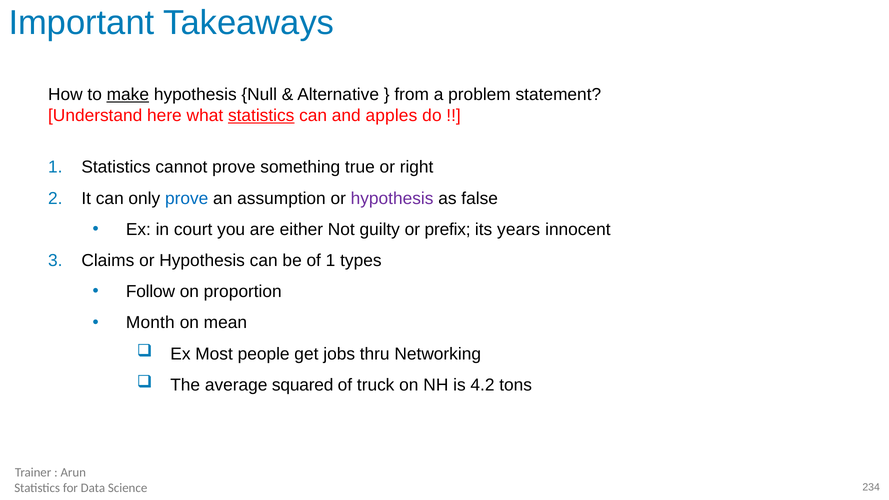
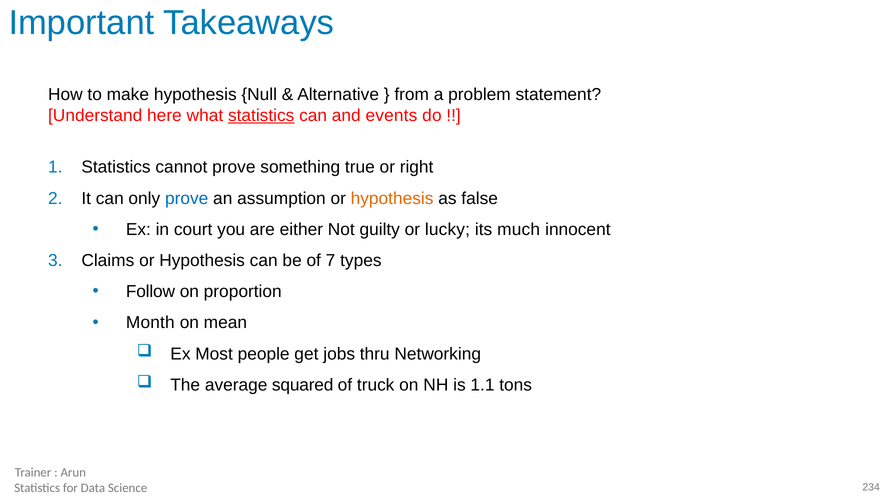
make underline: present -> none (128, 95)
apples: apples -> events (391, 115)
hypothesis colour: purple -> orange (392, 198)
prefix: prefix -> lucky (447, 229)
years: years -> much (519, 229)
of 1: 1 -> 7 (331, 261)
4.2: 4.2 -> 1.1 (482, 385)
